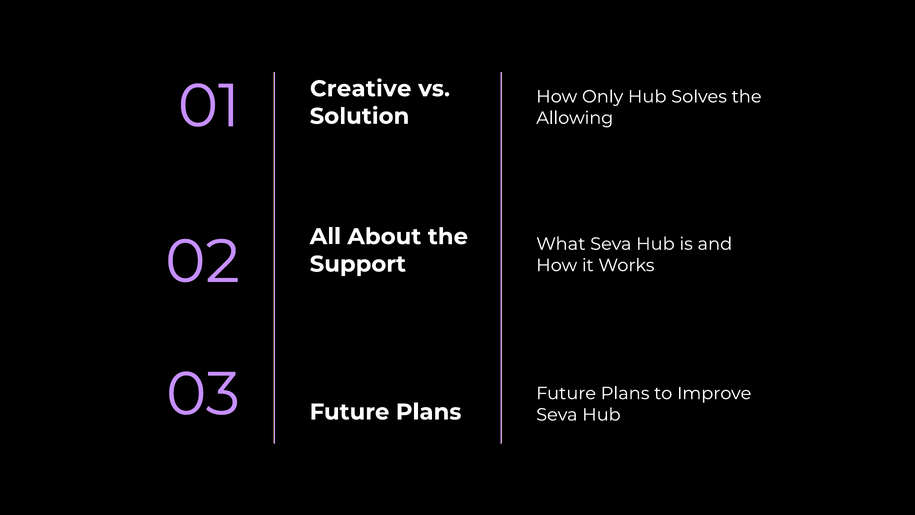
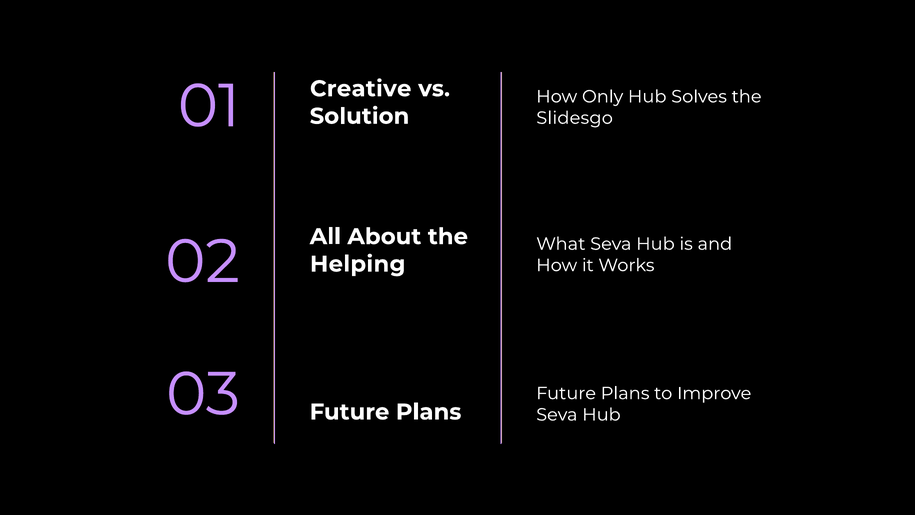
Allowing: Allowing -> Slidesgo (575, 118)
Support: Support -> Helping (358, 264)
